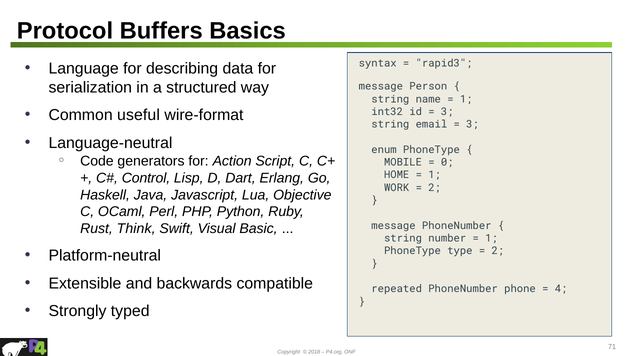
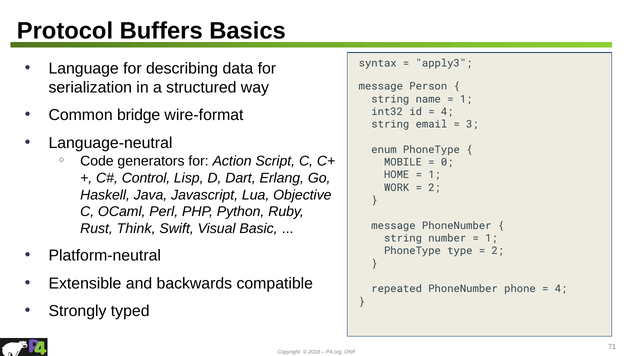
rapid3: rapid3 -> apply3 (444, 63)
useful: useful -> bridge (139, 115)
3: 3 -> 4 (447, 112)
